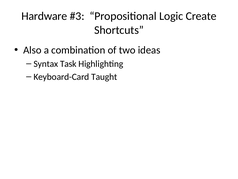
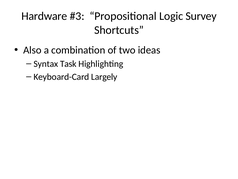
Create: Create -> Survey (201, 16)
Taught: Taught -> Largely (104, 77)
